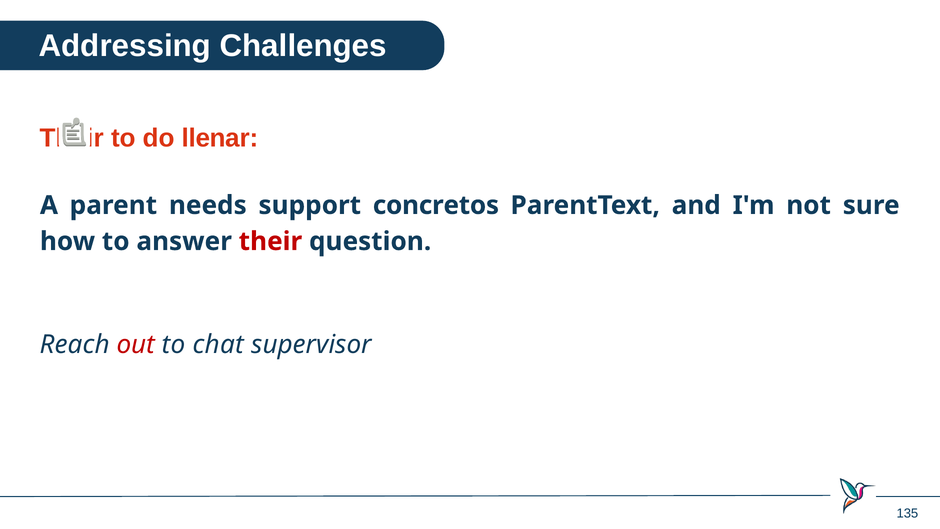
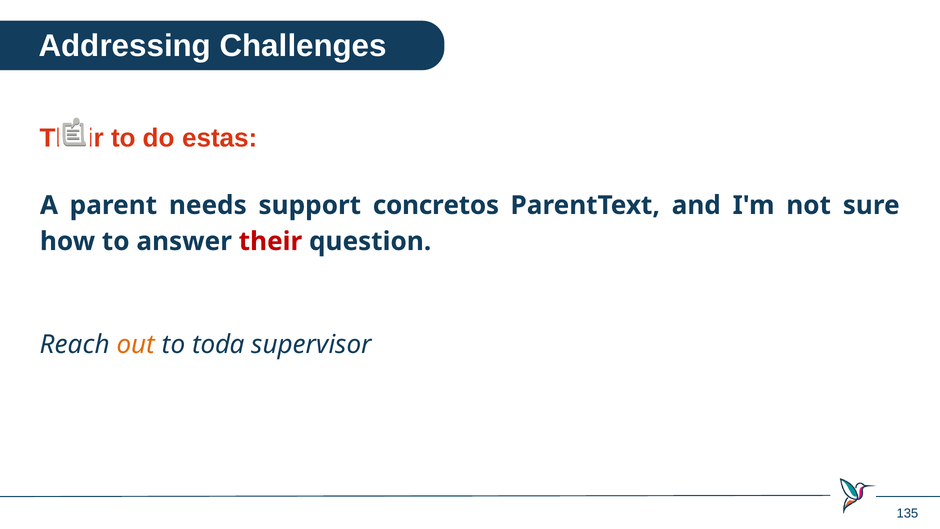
llenar: llenar -> estas (220, 138)
out colour: red -> orange (136, 345)
chat: chat -> toda (218, 345)
